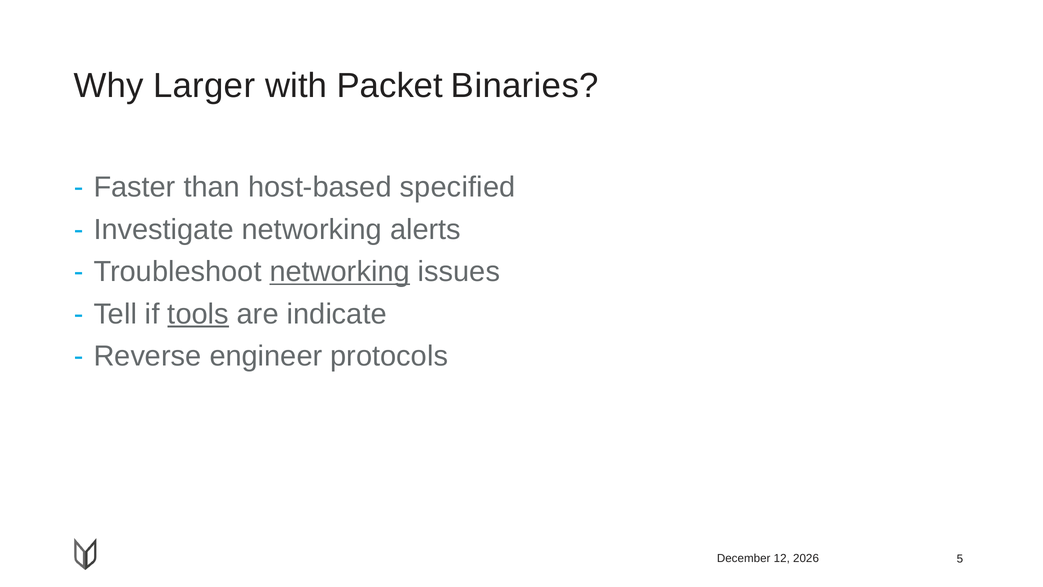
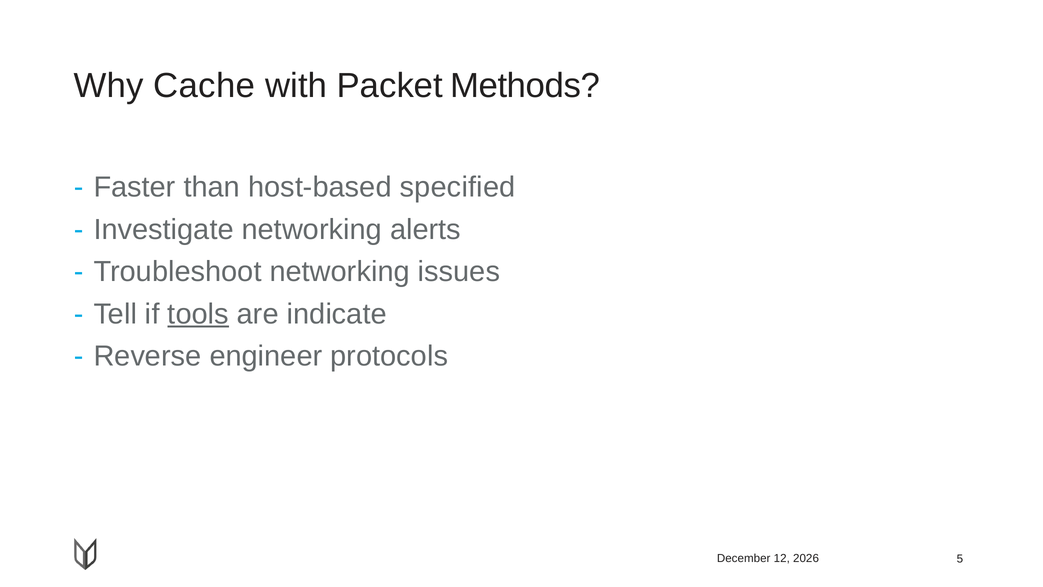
Larger: Larger -> Cache (204, 86)
Binaries: Binaries -> Methods (525, 86)
networking underline: present -> none (340, 272)
